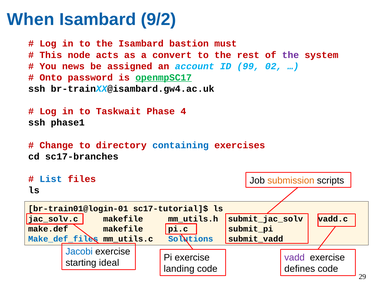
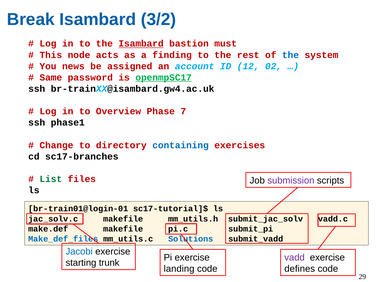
When: When -> Break (31, 19)
9/2: 9/2 -> 3/2 (159, 19)
Isambard underline: none -> present (141, 44)
convert: convert -> finding (172, 55)
the colour: purple -> blue (291, 55)
99: 99 -> 12 (248, 66)
Onto: Onto -> Same (51, 77)
Taskwait: Taskwait -> Overview (118, 111)
4: 4 -> 7 (183, 111)
List colour: blue -> green (51, 179)
submission colour: orange -> purple (291, 181)
ideal: ideal -> trunk (109, 263)
